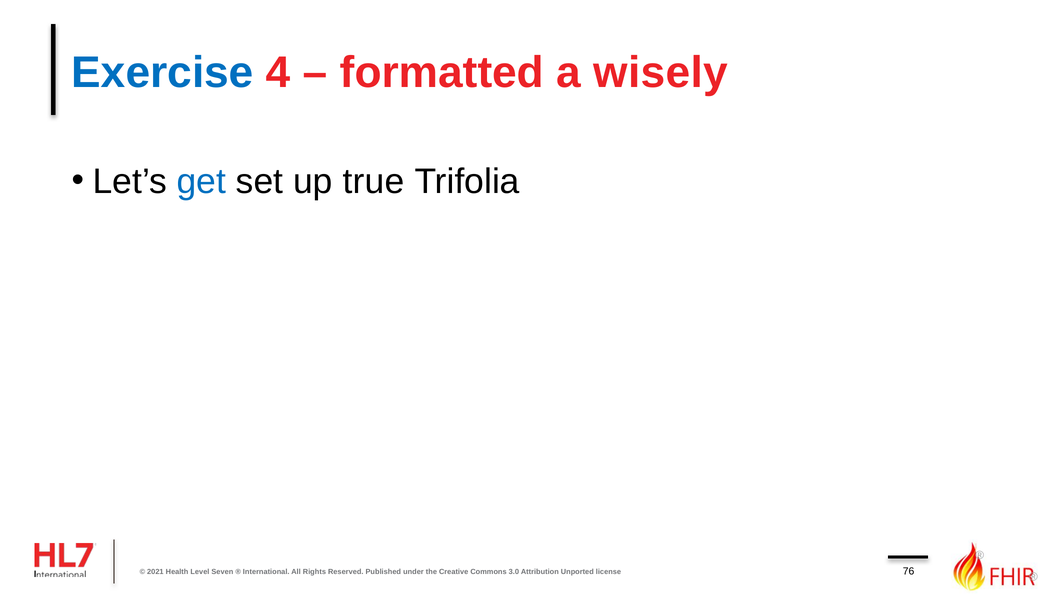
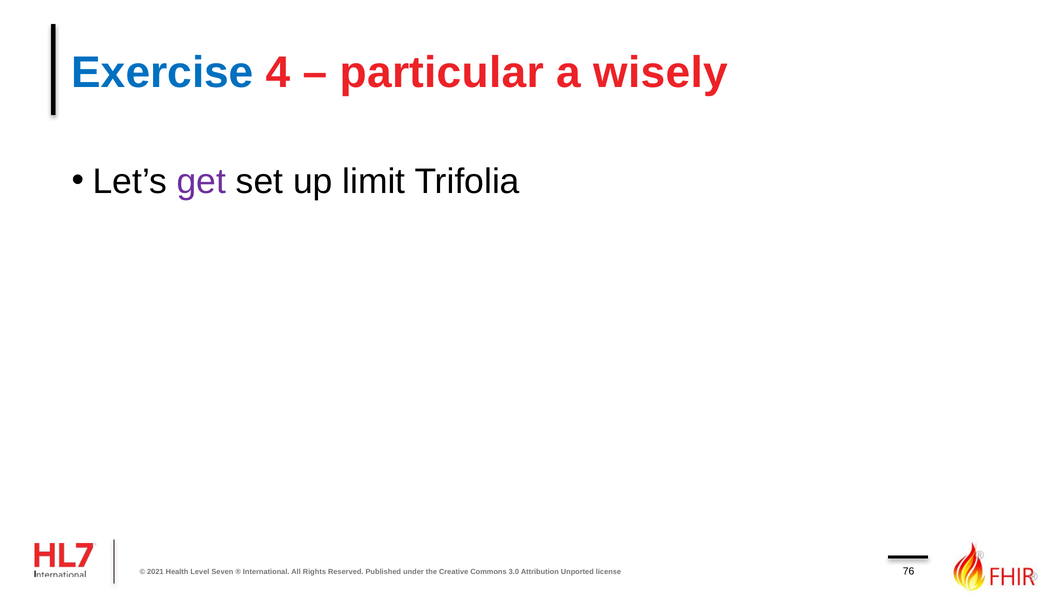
formatted: formatted -> particular (442, 73)
get colour: blue -> purple (201, 182)
true: true -> limit (374, 182)
